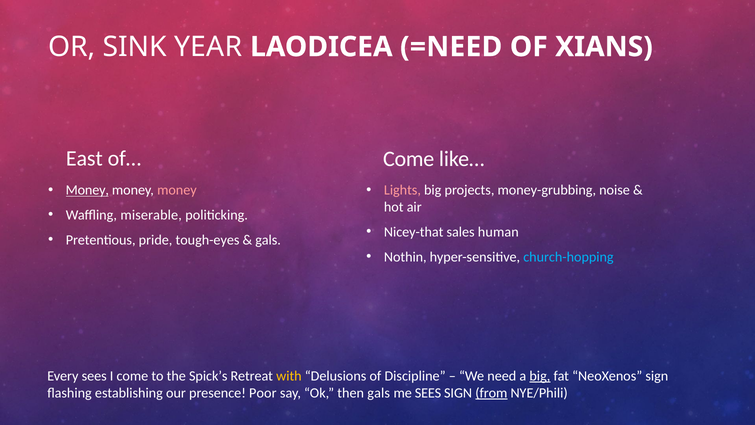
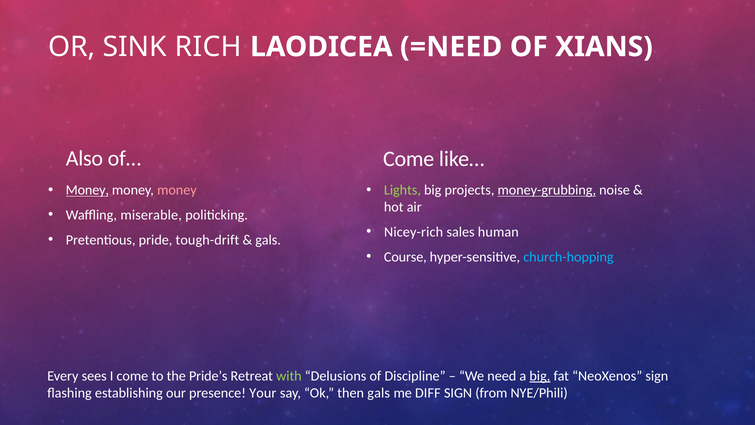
YEAR: YEAR -> RICH (208, 47)
East: East -> Also (84, 159)
Lights colour: pink -> light green (402, 190)
money-grubbing underline: none -> present (547, 190)
Nicey-that: Nicey-that -> Nicey-rich (414, 232)
tough-eyes: tough-eyes -> tough-drift (207, 240)
Nothin: Nothin -> Course (405, 257)
Spick’s: Spick’s -> Pride’s (208, 376)
with colour: yellow -> light green (289, 376)
Poor: Poor -> Your (263, 393)
me SEES: SEES -> DIFF (428, 393)
from underline: present -> none (491, 393)
